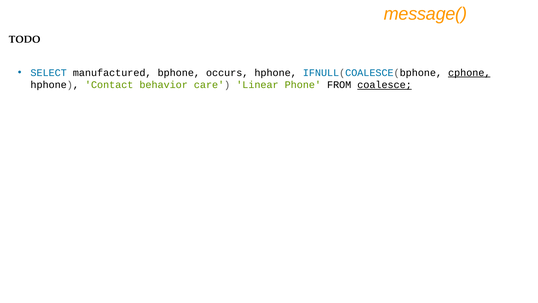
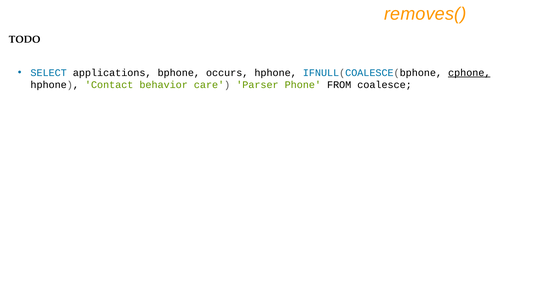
message(: message( -> removes( (425, 14)
manufactured: manufactured -> applications (112, 73)
Linear: Linear -> Parser (257, 85)
coalesce underline: present -> none (385, 85)
